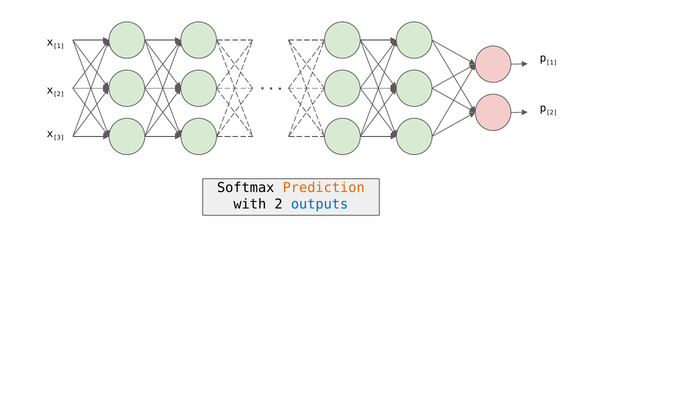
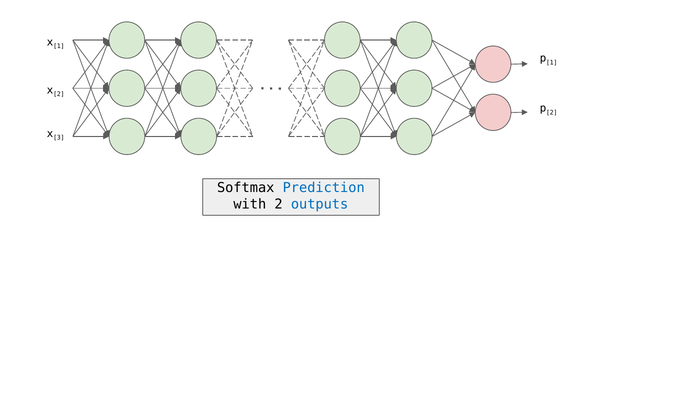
Prediction colour: orange -> blue (324, 188)
